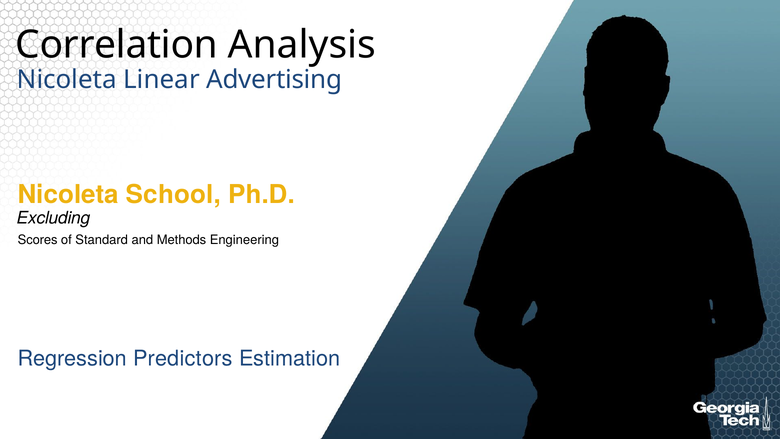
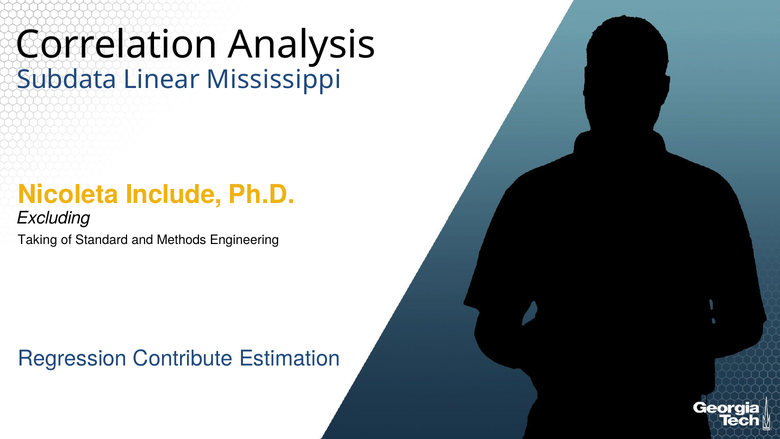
Nicoleta: Nicoleta -> Subdata (67, 80)
Advertising: Advertising -> Mississippi (274, 80)
School: School -> Include (174, 195)
Scores: Scores -> Taking (38, 240)
Predictors: Predictors -> Contribute (183, 359)
